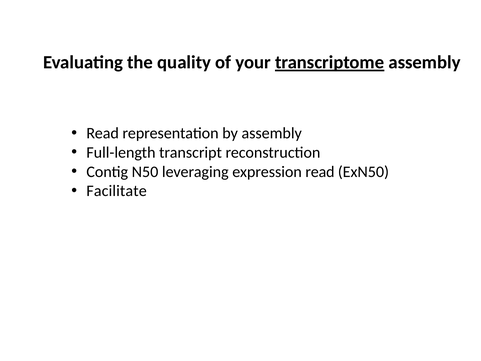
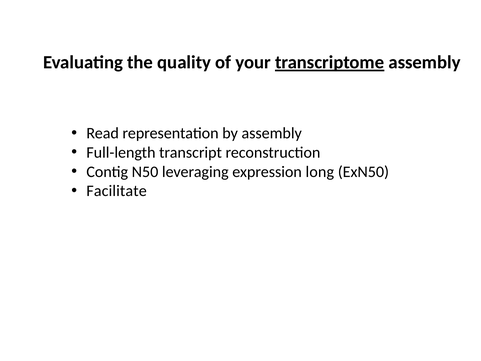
expression read: read -> long (320, 172)
